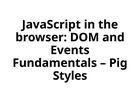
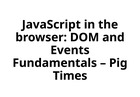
Styles: Styles -> Times (70, 76)
